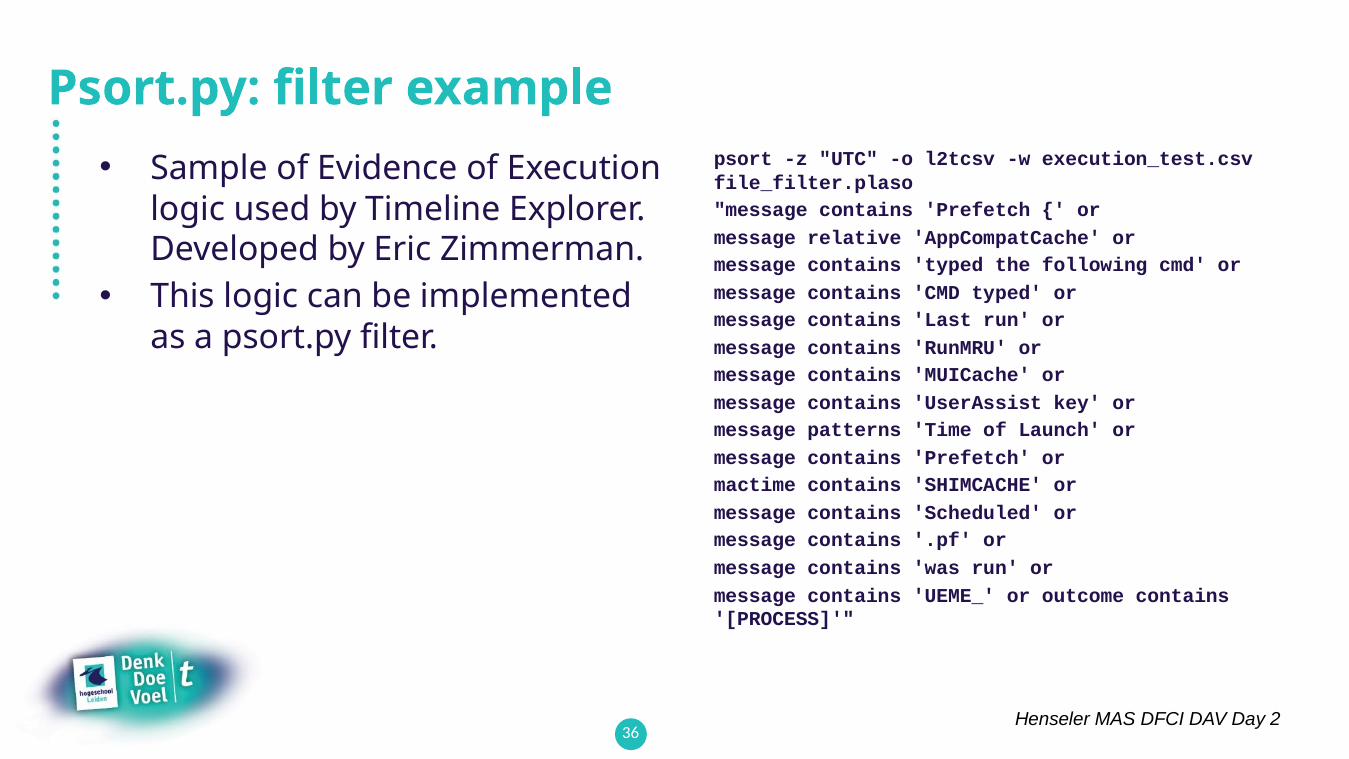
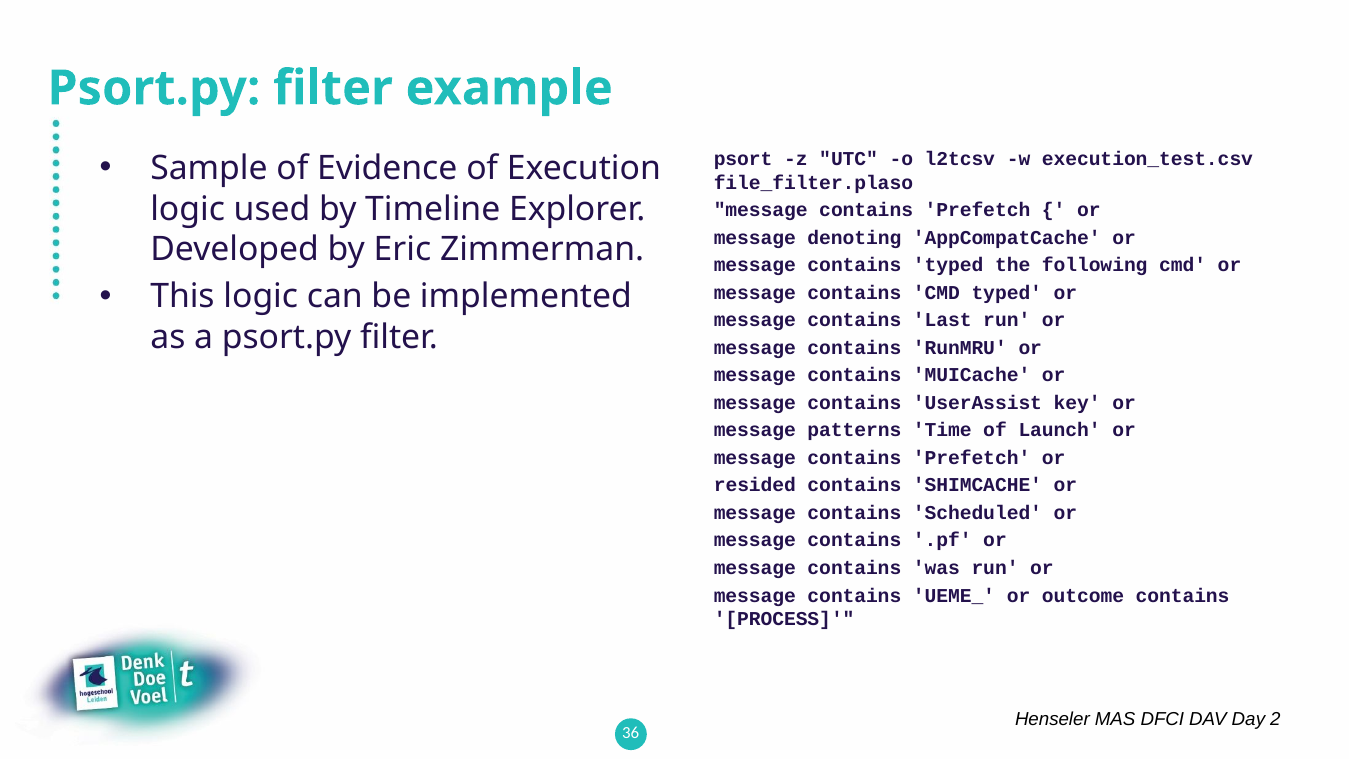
relative: relative -> denoting (854, 238)
mactime: mactime -> resided (755, 485)
